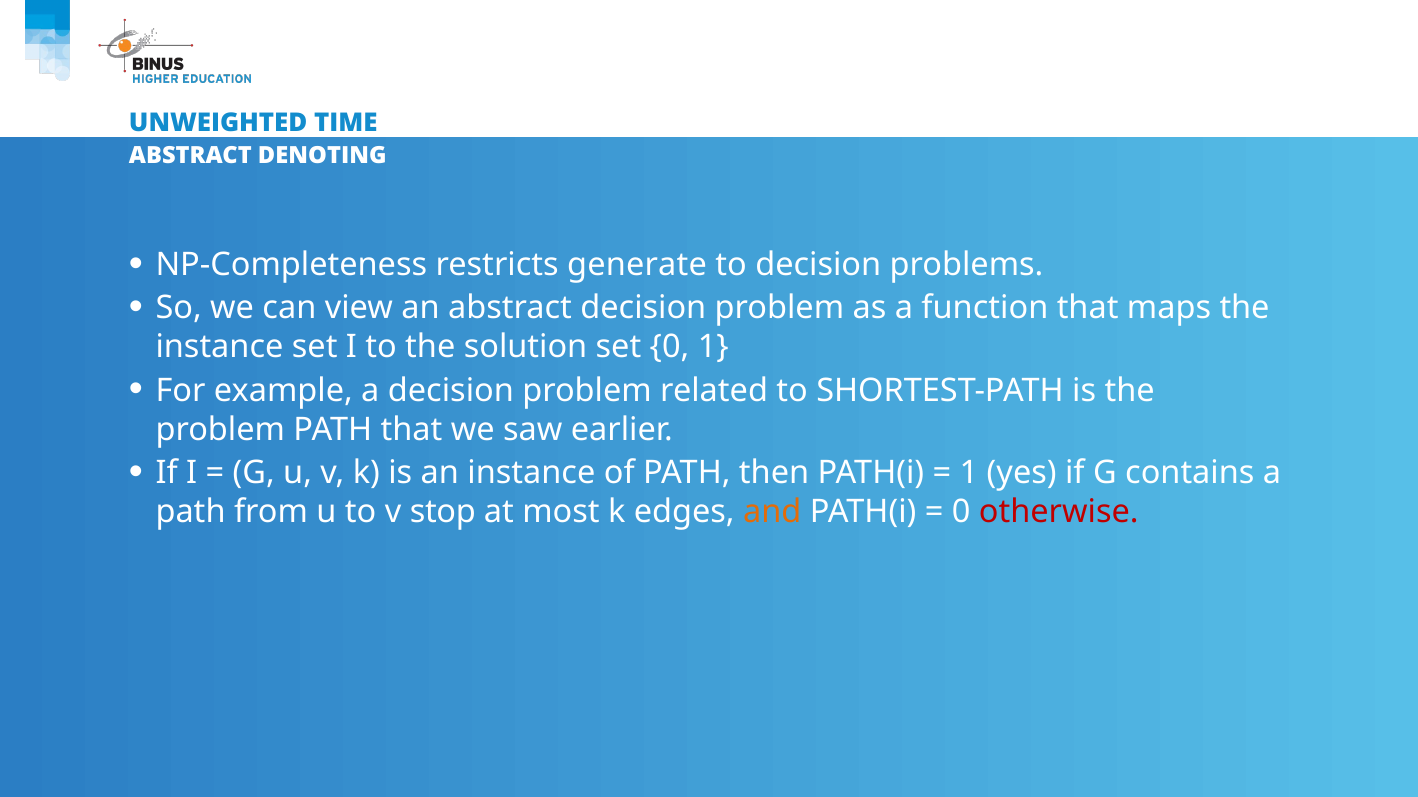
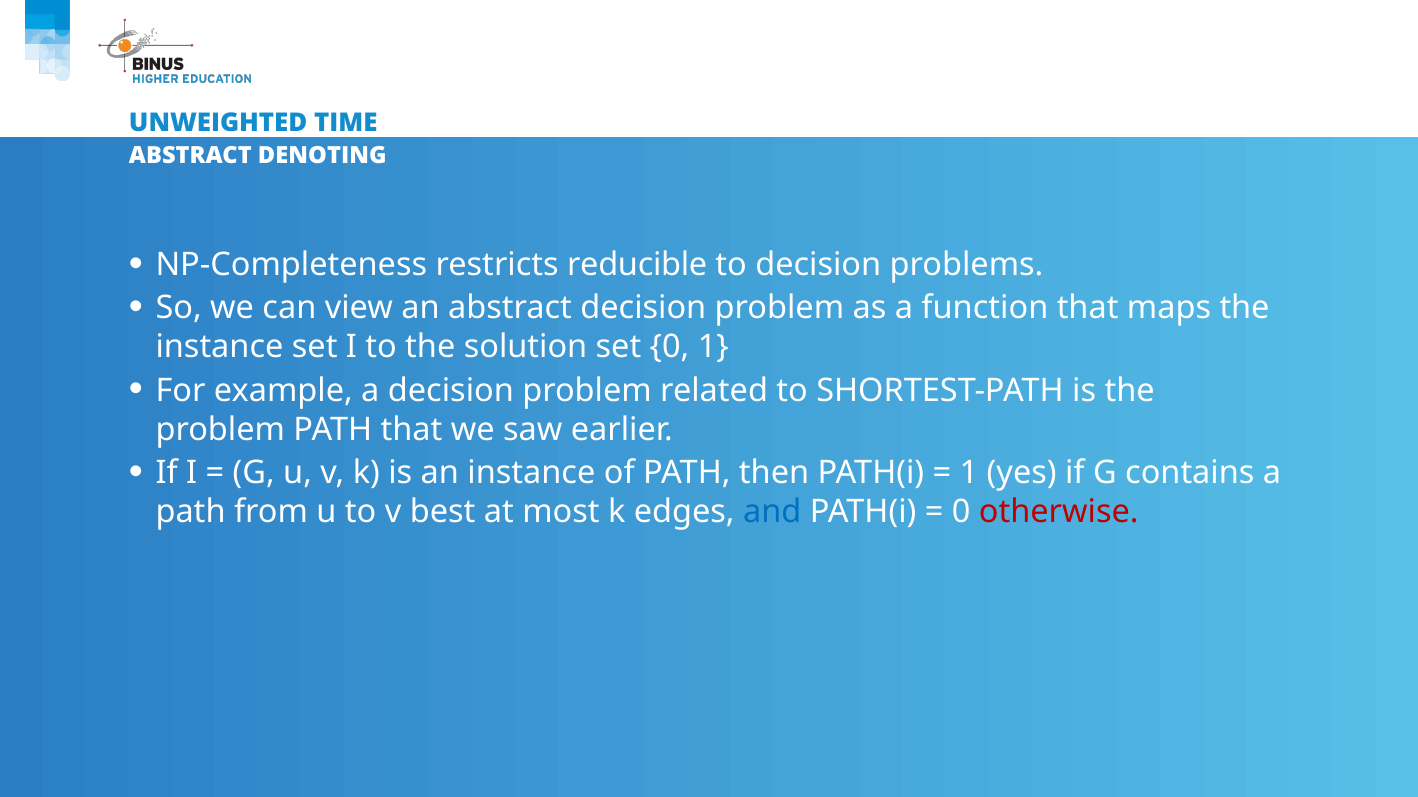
generate: generate -> reducible (637, 265)
stop: stop -> best (443, 512)
and colour: orange -> blue (772, 512)
